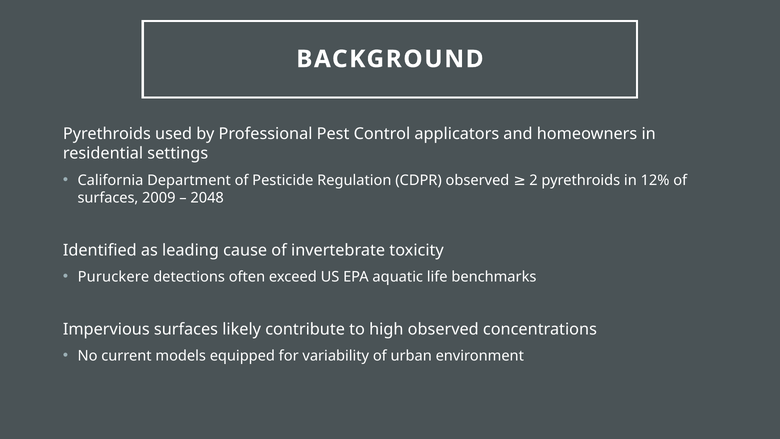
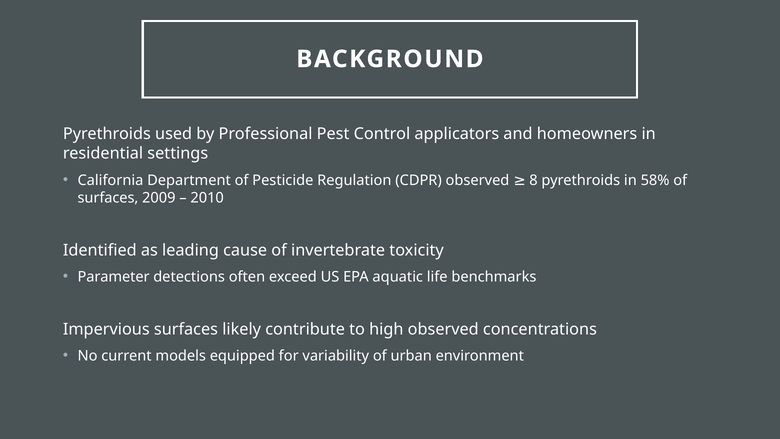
2: 2 -> 8 (533, 180)
12%: 12% -> 58% (655, 180)
2048: 2048 -> 2010 (207, 198)
Puruckere: Puruckere -> Parameter (114, 277)
